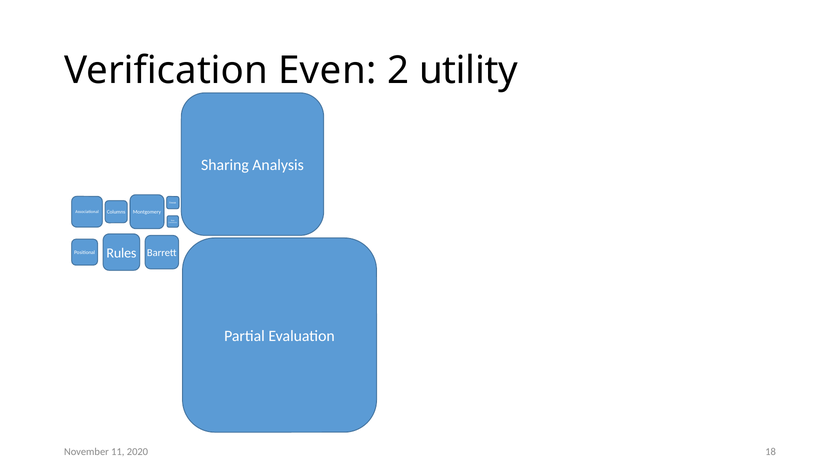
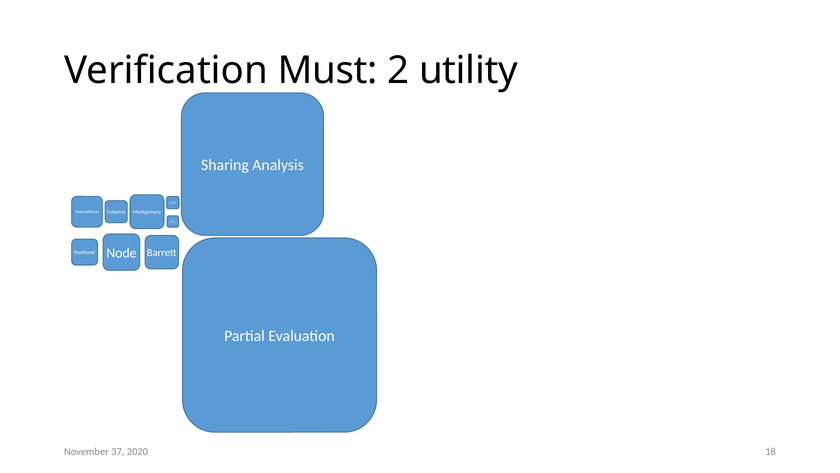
Even: Even -> Must (328, 71)
Rules: Rules -> Node (121, 253)
11: 11 -> 37 (118, 451)
